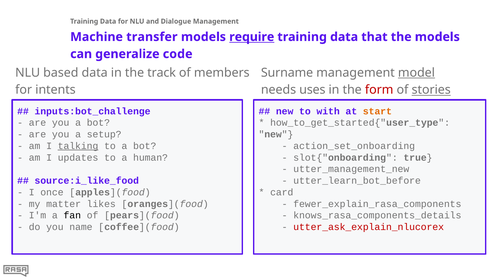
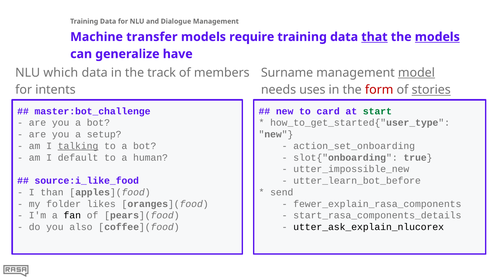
require underline: present -> none (252, 37)
that underline: none -> present (374, 37)
models underline: none -> present (437, 37)
code: code -> have (178, 54)
based: based -> which (61, 73)
inputs:bot_challenge: inputs:bot_challenge -> master:bot_challenge (93, 111)
with: with -> card (328, 111)
start colour: orange -> green (377, 111)
updates: updates -> default (78, 158)
utter_management_new: utter_management_new -> utter_impossible_new (351, 169)
once: once -> than (52, 192)
card: card -> send (282, 192)
matter: matter -> folder (64, 204)
knows_rasa_components_details: knows_rasa_components_details -> start_rasa_components_details (377, 215)
name: name -> also (81, 227)
utter_ask_explain_nlucorex colour: red -> black (369, 227)
